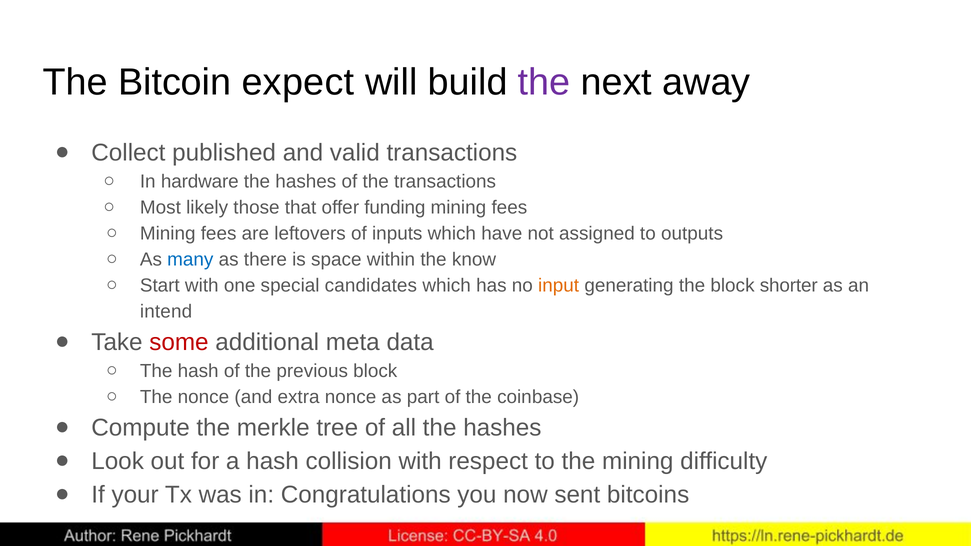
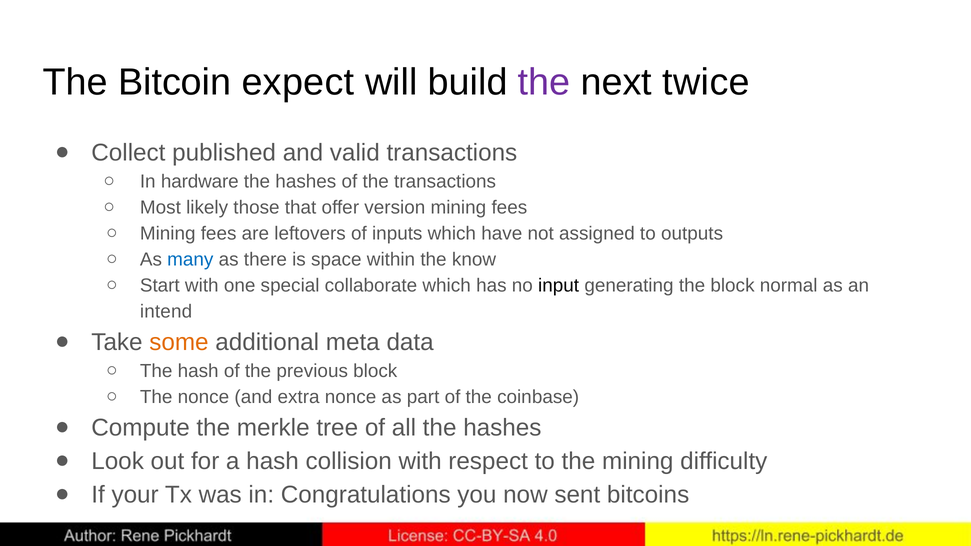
away: away -> twice (706, 82)
funding: funding -> version (395, 208)
candidates: candidates -> collaborate (371, 286)
input colour: orange -> black (559, 286)
shorter: shorter -> normal (789, 286)
some colour: red -> orange (179, 342)
